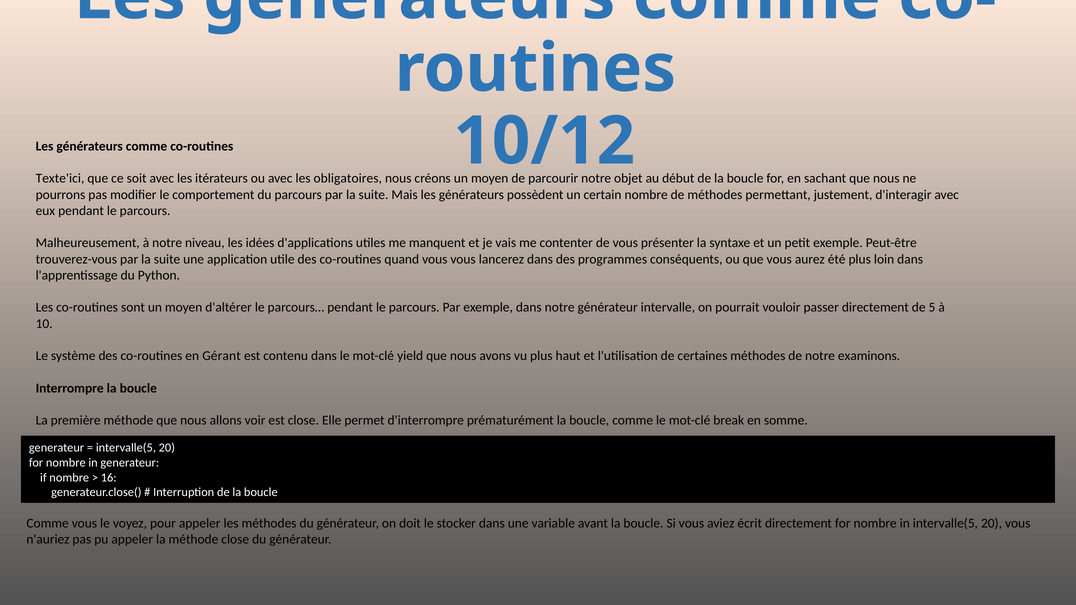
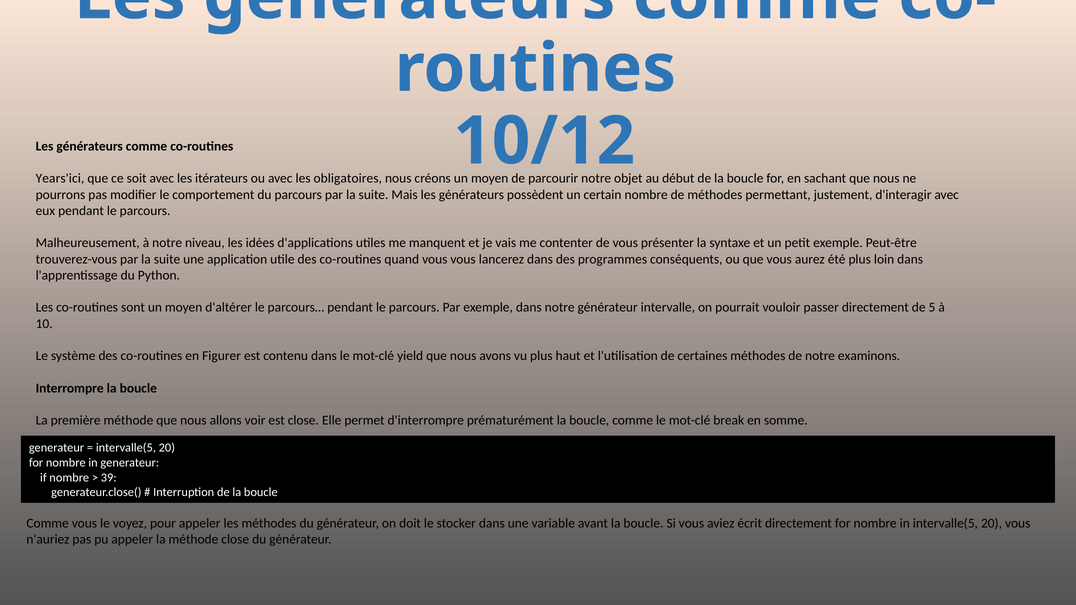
Texte'ici: Texte'ici -> Years'ici (60, 179)
Gérant: Gérant -> Figurer (222, 356)
16: 16 -> 39 (109, 478)
